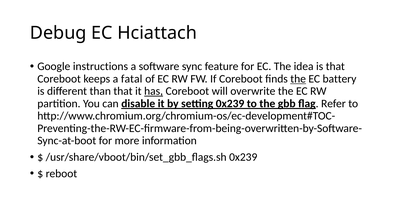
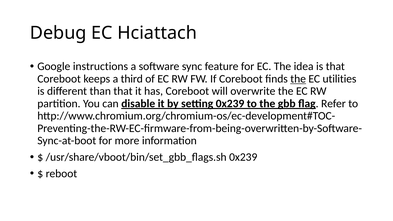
fatal: fatal -> third (132, 79)
battery: battery -> utilities (340, 79)
has underline: present -> none (154, 91)
